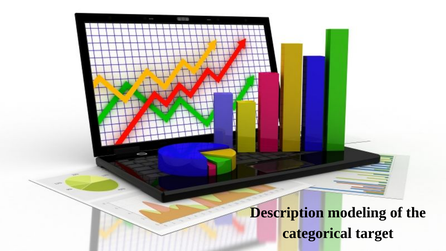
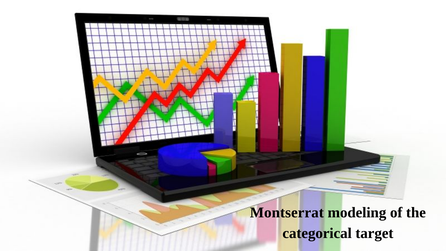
Description: Description -> Montserrat (287, 213)
